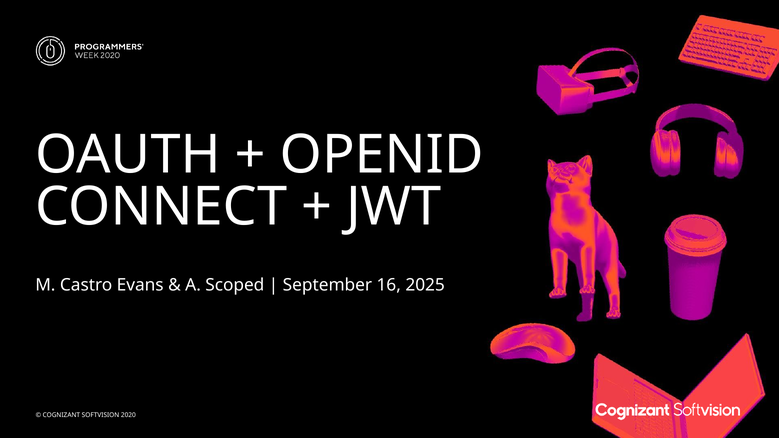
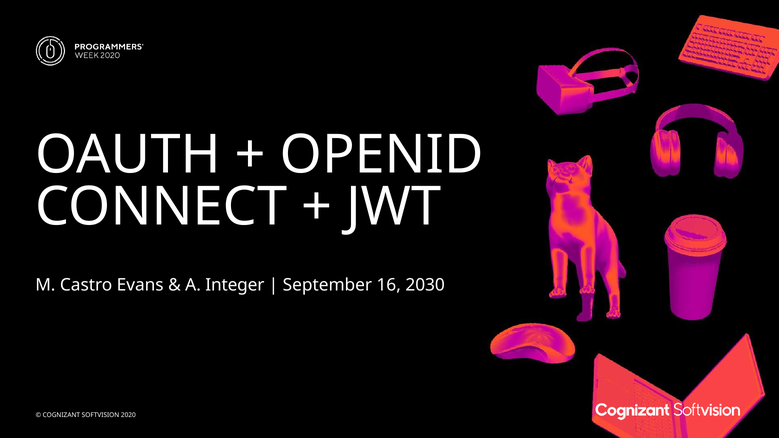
Scoped: Scoped -> Integer (235, 285)
2025: 2025 -> 2030 (425, 285)
